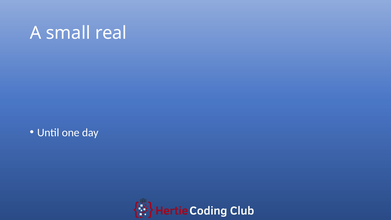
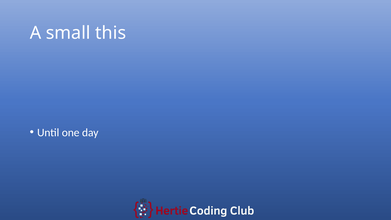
real: real -> this (111, 33)
